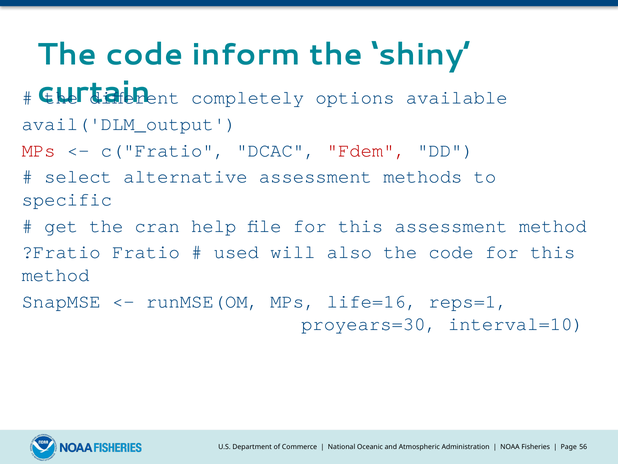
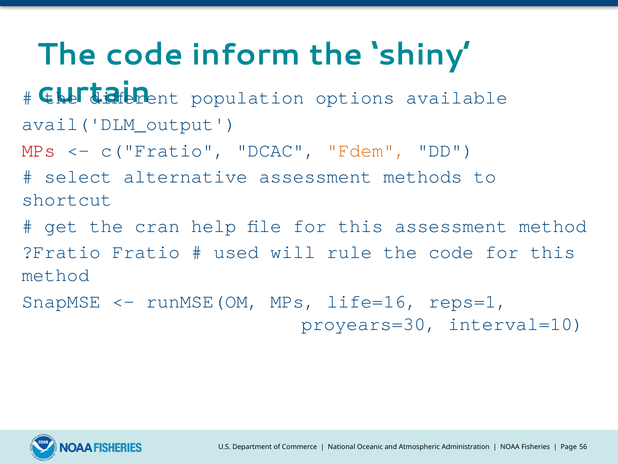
completely: completely -> population (248, 97)
Fdem colour: red -> orange (366, 150)
specific: specific -> shortcut (67, 199)
also: also -> rule (349, 252)
